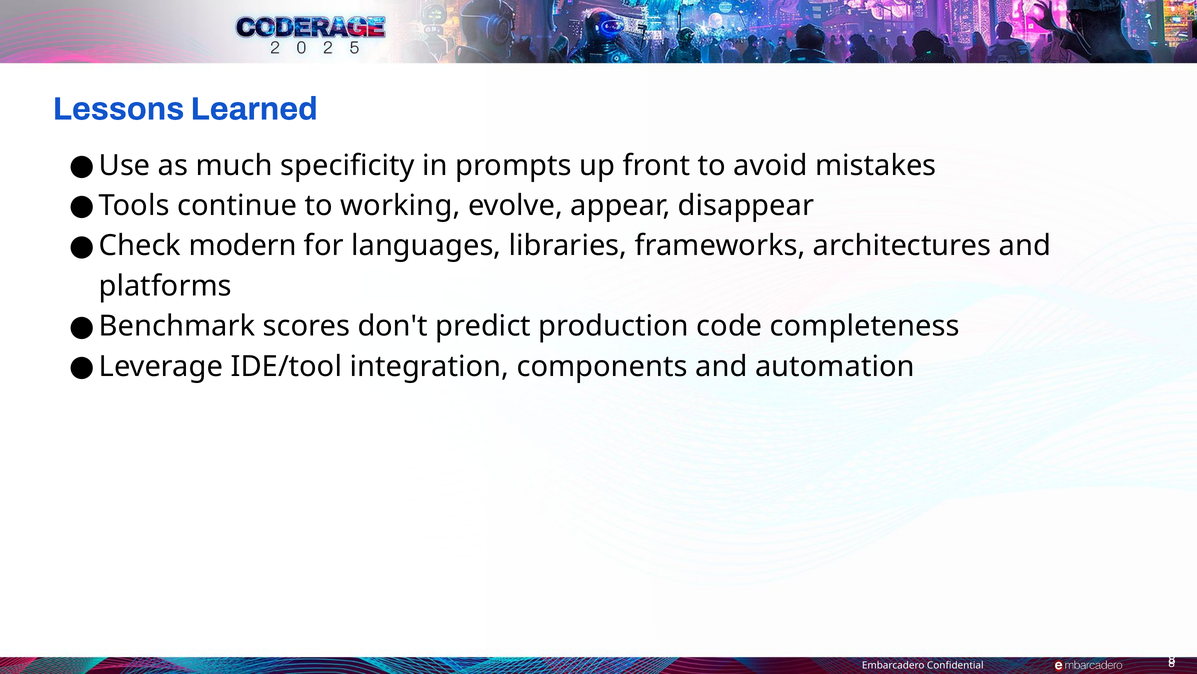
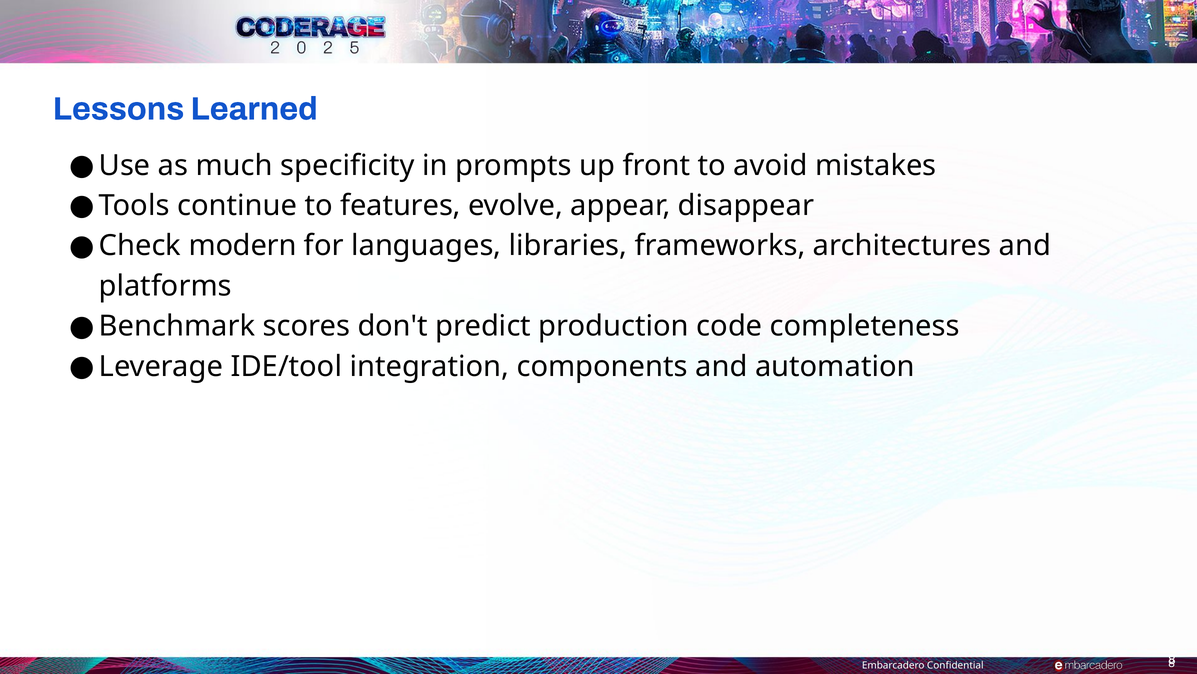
working: working -> features (400, 205)
